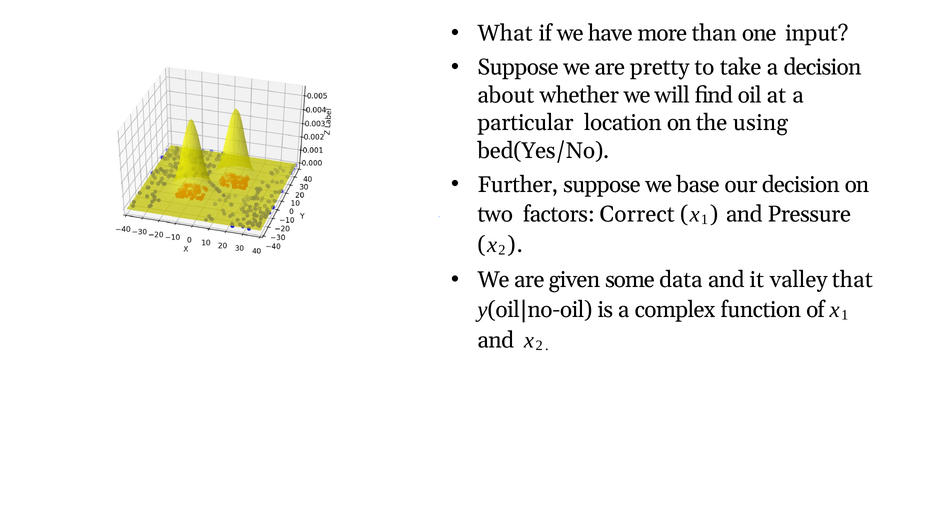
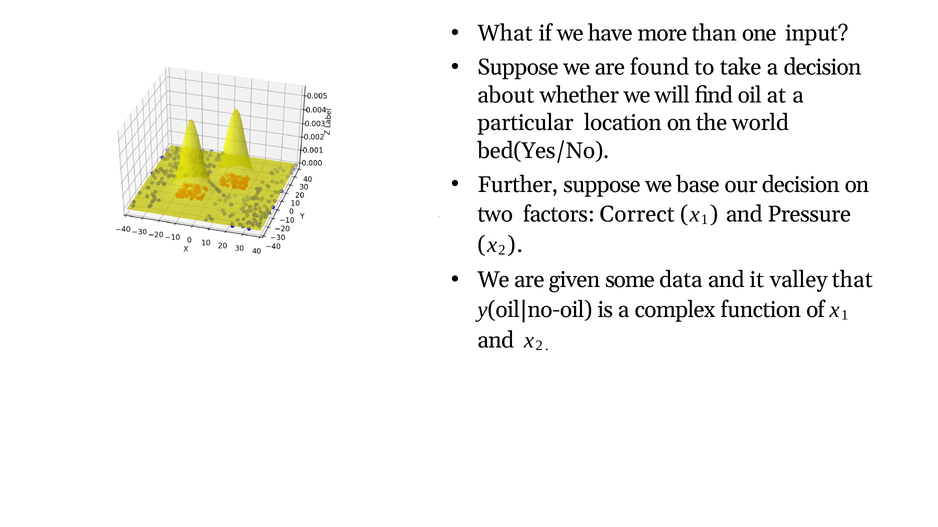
pretty: pretty -> found (660, 67)
using: using -> world (761, 123)
